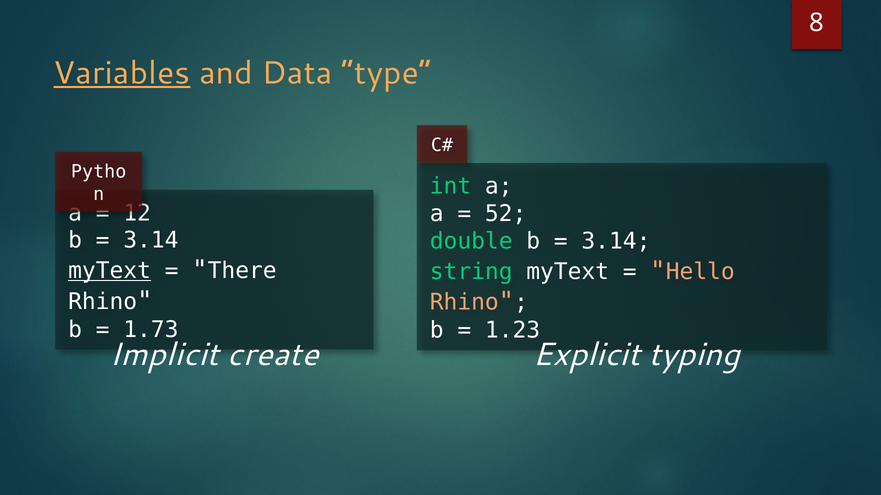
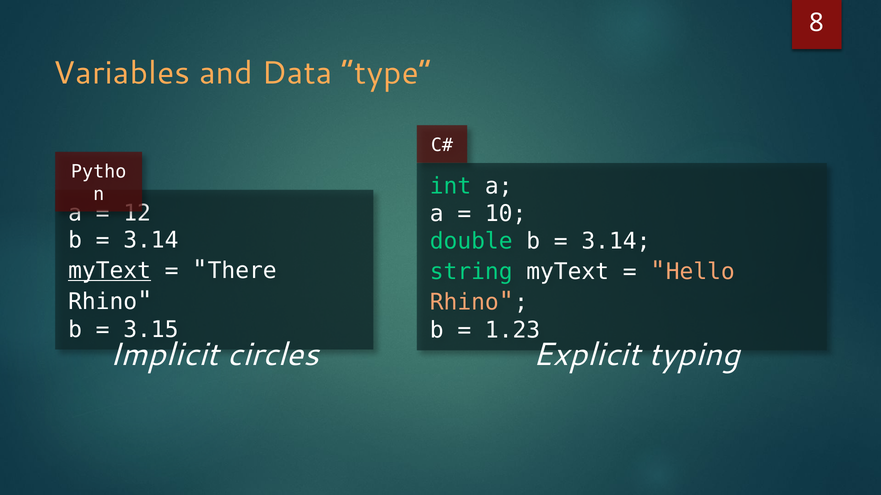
Variables underline: present -> none (122, 73)
52: 52 -> 10 (506, 214)
1.73: 1.73 -> 3.15 (151, 330)
create: create -> circles (273, 355)
